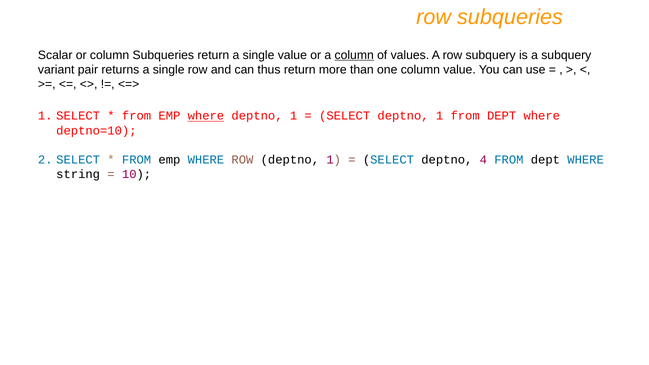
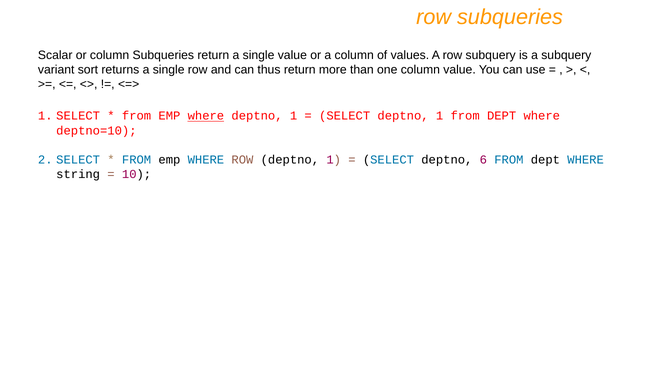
column underline: present -> none (354, 55)
pair: pair -> sort (88, 70)
4: 4 -> 6 (483, 160)
